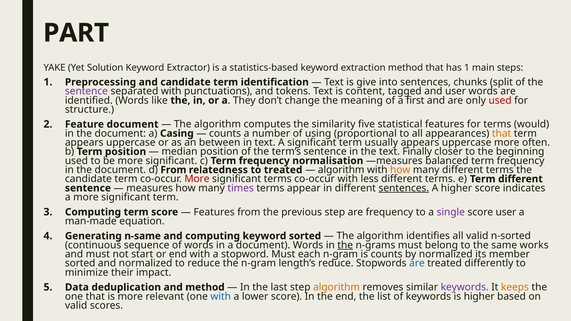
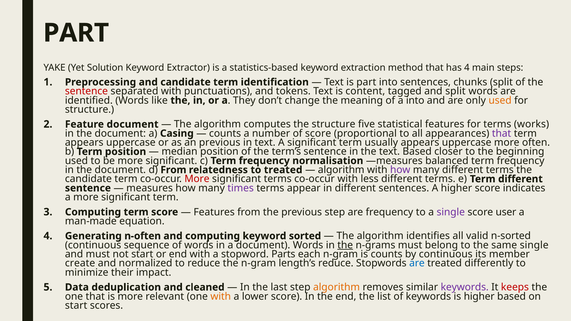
has 1: 1 -> 4 (467, 68)
is give: give -> part (366, 82)
sentence colour: purple -> red (86, 91)
and user: user -> split (455, 91)
a first: first -> into (415, 100)
used colour: red -> orange (500, 100)
the similarity: similarity -> structure (334, 124)
would: would -> works (531, 124)
of using: using -> score (318, 133)
that colour: orange -> purple (502, 133)
an between: between -> previous (220, 143)
text Finally: Finally -> Based (417, 152)
how colour: orange -> purple (400, 170)
sentences underline: present -> none (404, 188)
n-same: n-same -> n-often (143, 236)
same works: works -> single (534, 245)
stopword Must: Must -> Parts (283, 254)
by normalized: normalized -> continuous (446, 254)
sorted: sorted -> create (80, 263)
and method: method -> cleaned (205, 287)
keeps colour: orange -> red (515, 287)
with colour: blue -> orange (221, 297)
valid: valid -> start (76, 306)
